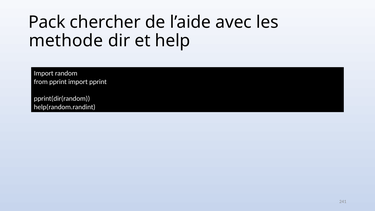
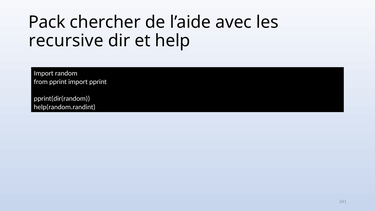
methode: methode -> recursive (66, 41)
